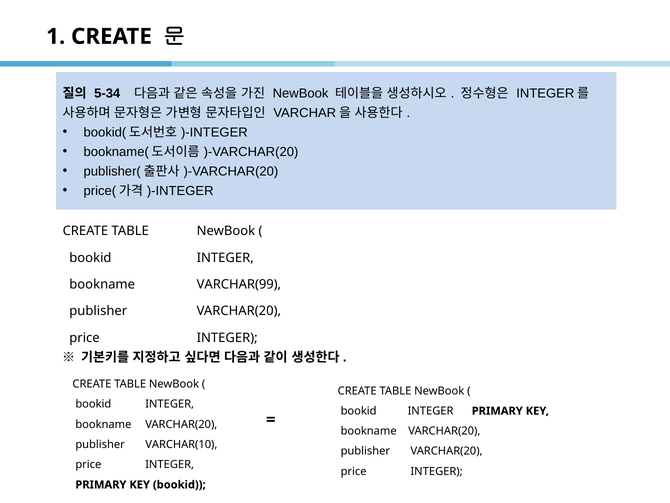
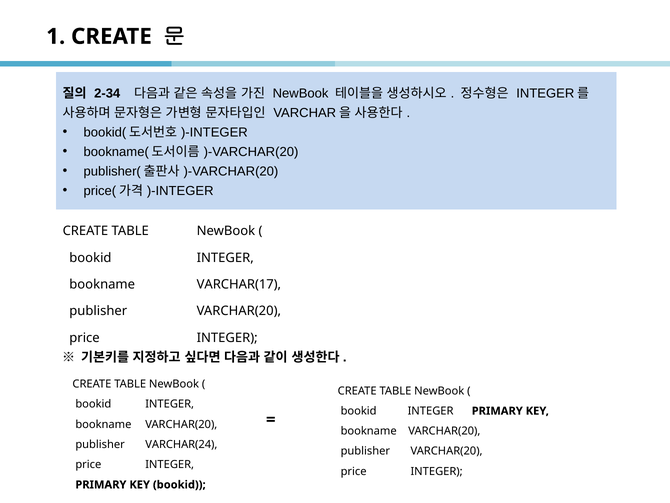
5-34: 5-34 -> 2-34 (107, 93)
VARCHAR(99: VARCHAR(99 -> VARCHAR(17 (239, 284)
VARCHAR(10: VARCHAR(10 -> VARCHAR(24 (181, 444)
